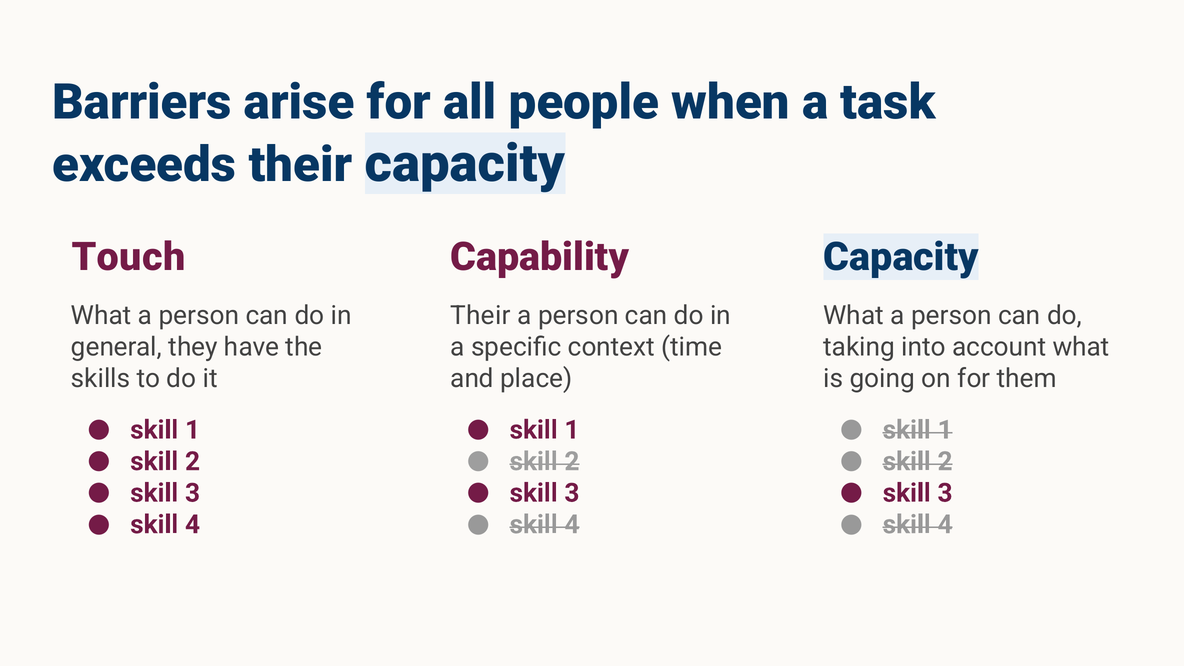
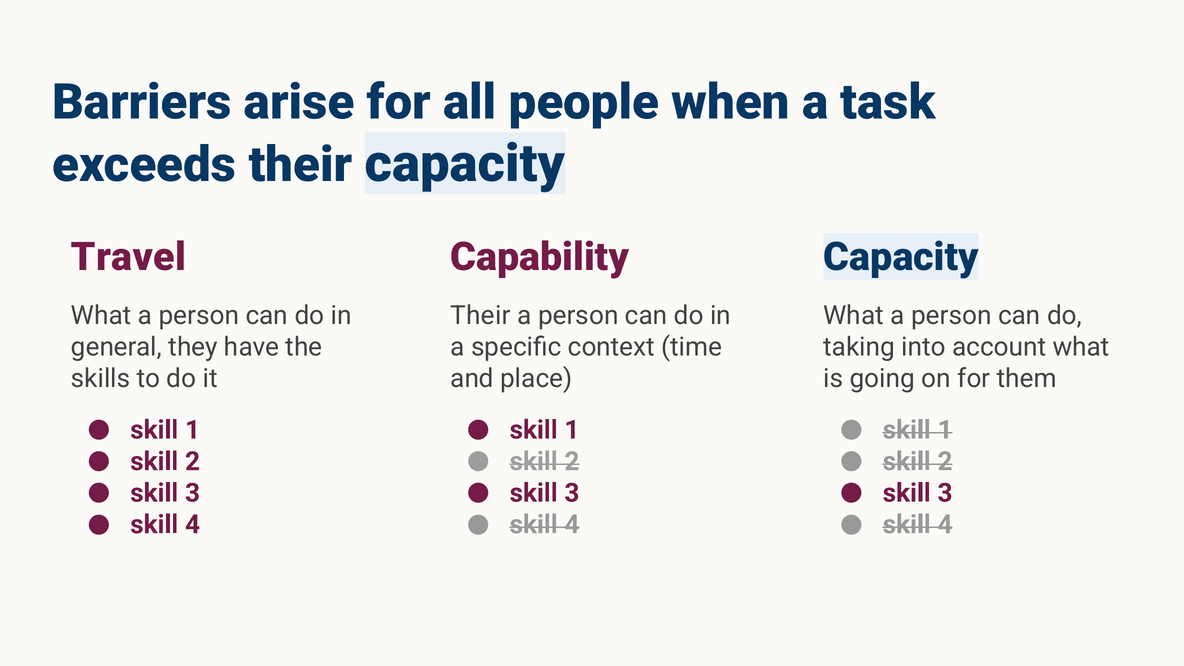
Touch: Touch -> Travel (129, 257)
